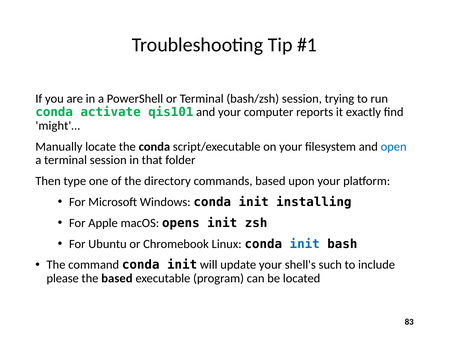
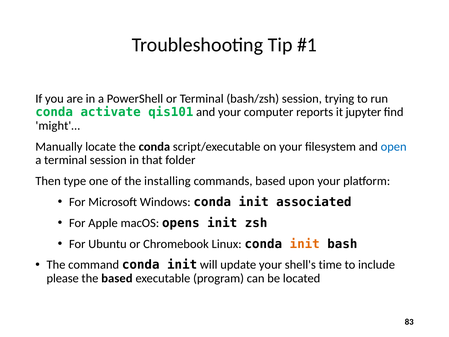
exactly: exactly -> jupyter (363, 112)
directory: directory -> installing (167, 181)
installing: installing -> associated (314, 202)
init colour: blue -> orange (305, 244)
such: such -> time (330, 265)
